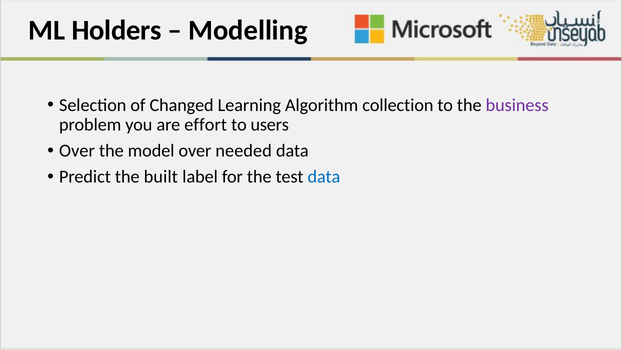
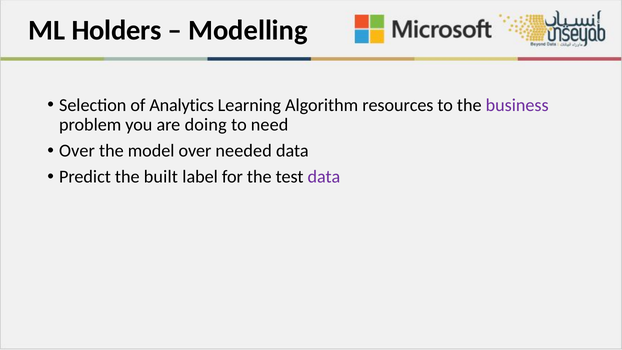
Changed: Changed -> Analytics (182, 105)
collection: collection -> resources (398, 105)
effort: effort -> doing (206, 125)
users: users -> need (270, 125)
data colour: blue -> purple (324, 177)
